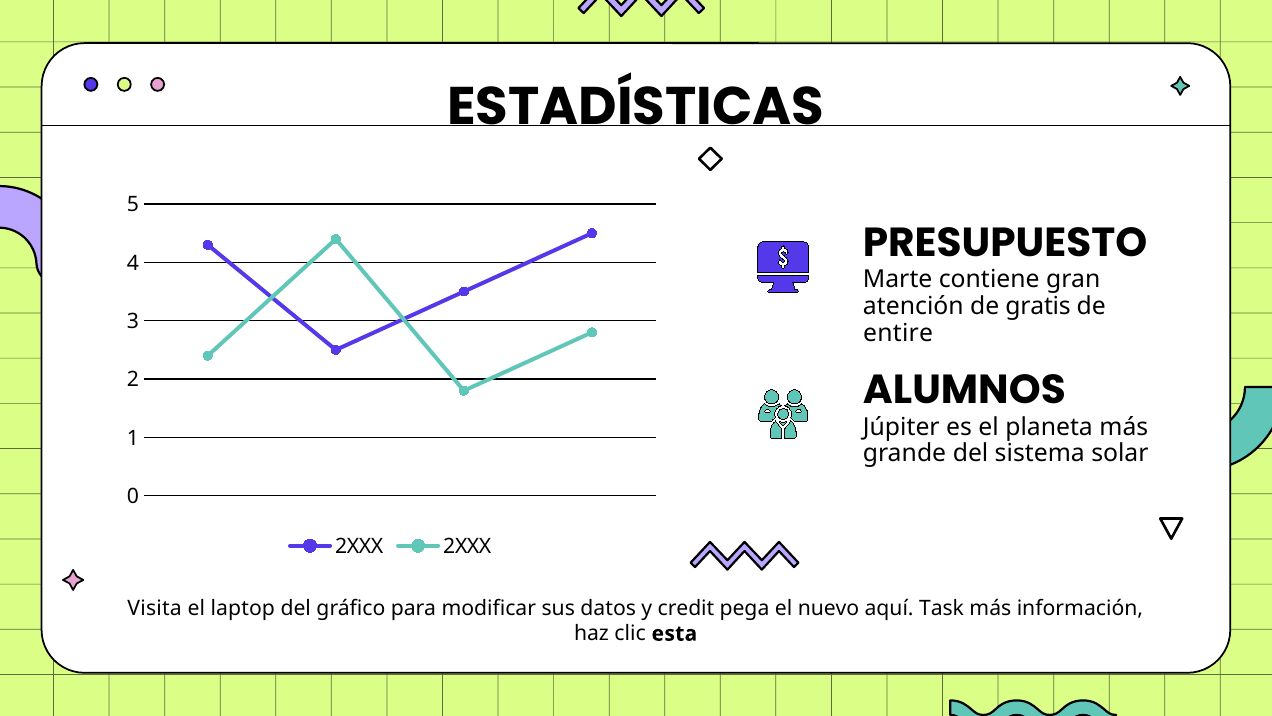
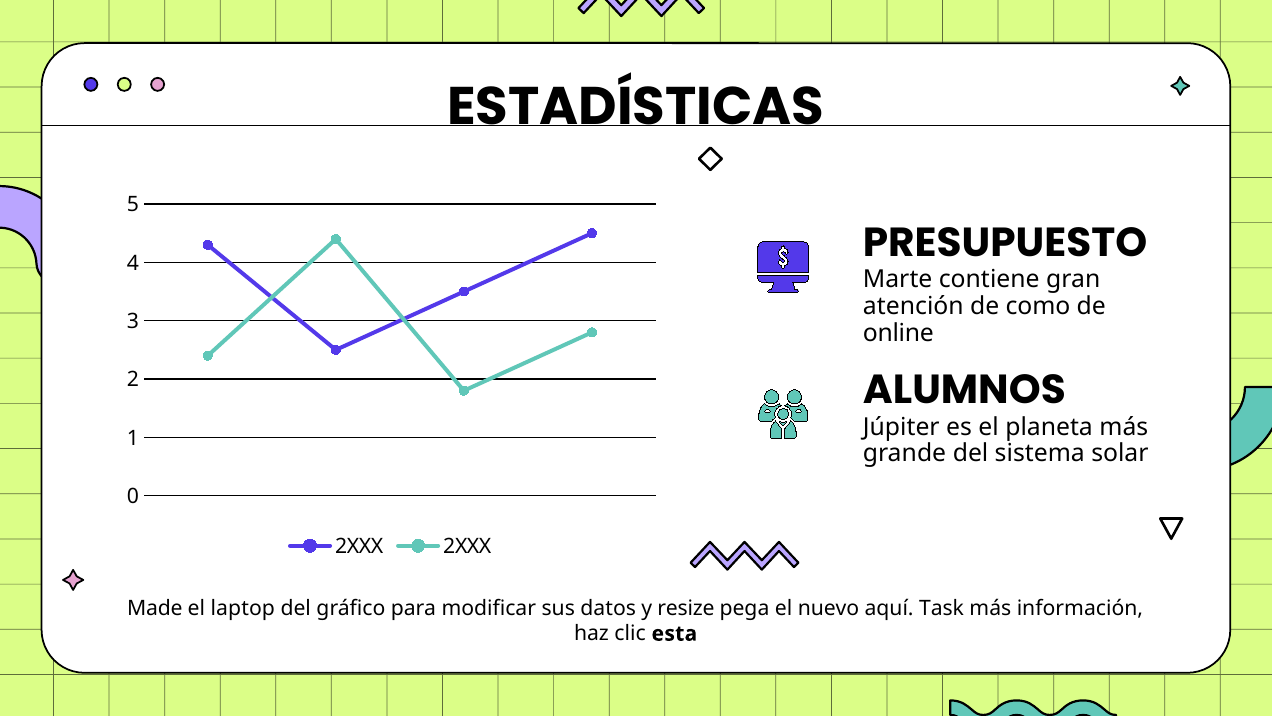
gratis: gratis -> como (1038, 306)
entire: entire -> online (898, 333)
Visita: Visita -> Made (155, 608)
credit: credit -> resize (686, 608)
